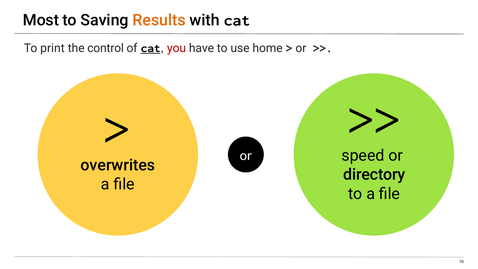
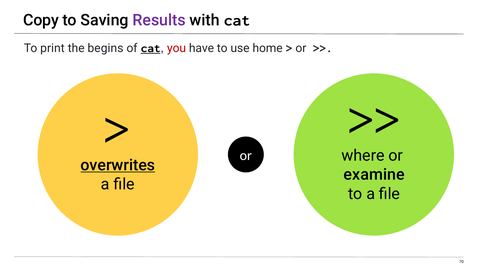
Most: Most -> Copy (41, 20)
Results colour: orange -> purple (159, 20)
control: control -> begins (105, 48)
speed: speed -> where (363, 156)
overwrites underline: none -> present (118, 165)
directory: directory -> examine (374, 175)
